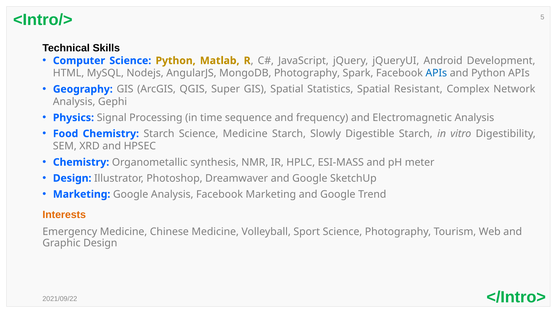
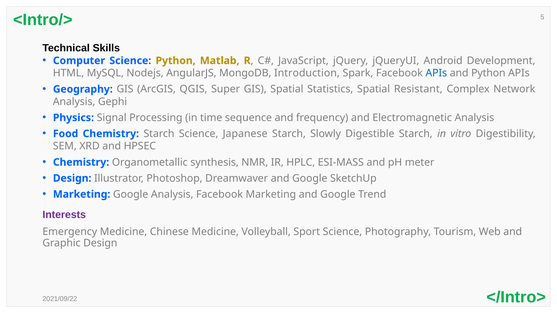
MongoDB Photography: Photography -> Introduction (307, 73)
Science Medicine: Medicine -> Japanese (245, 134)
Interests colour: orange -> purple (64, 215)
